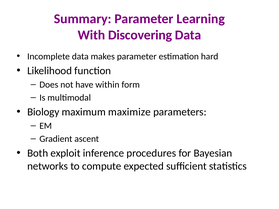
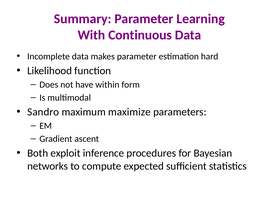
Discovering: Discovering -> Continuous (140, 35)
Biology: Biology -> Sandro (43, 112)
